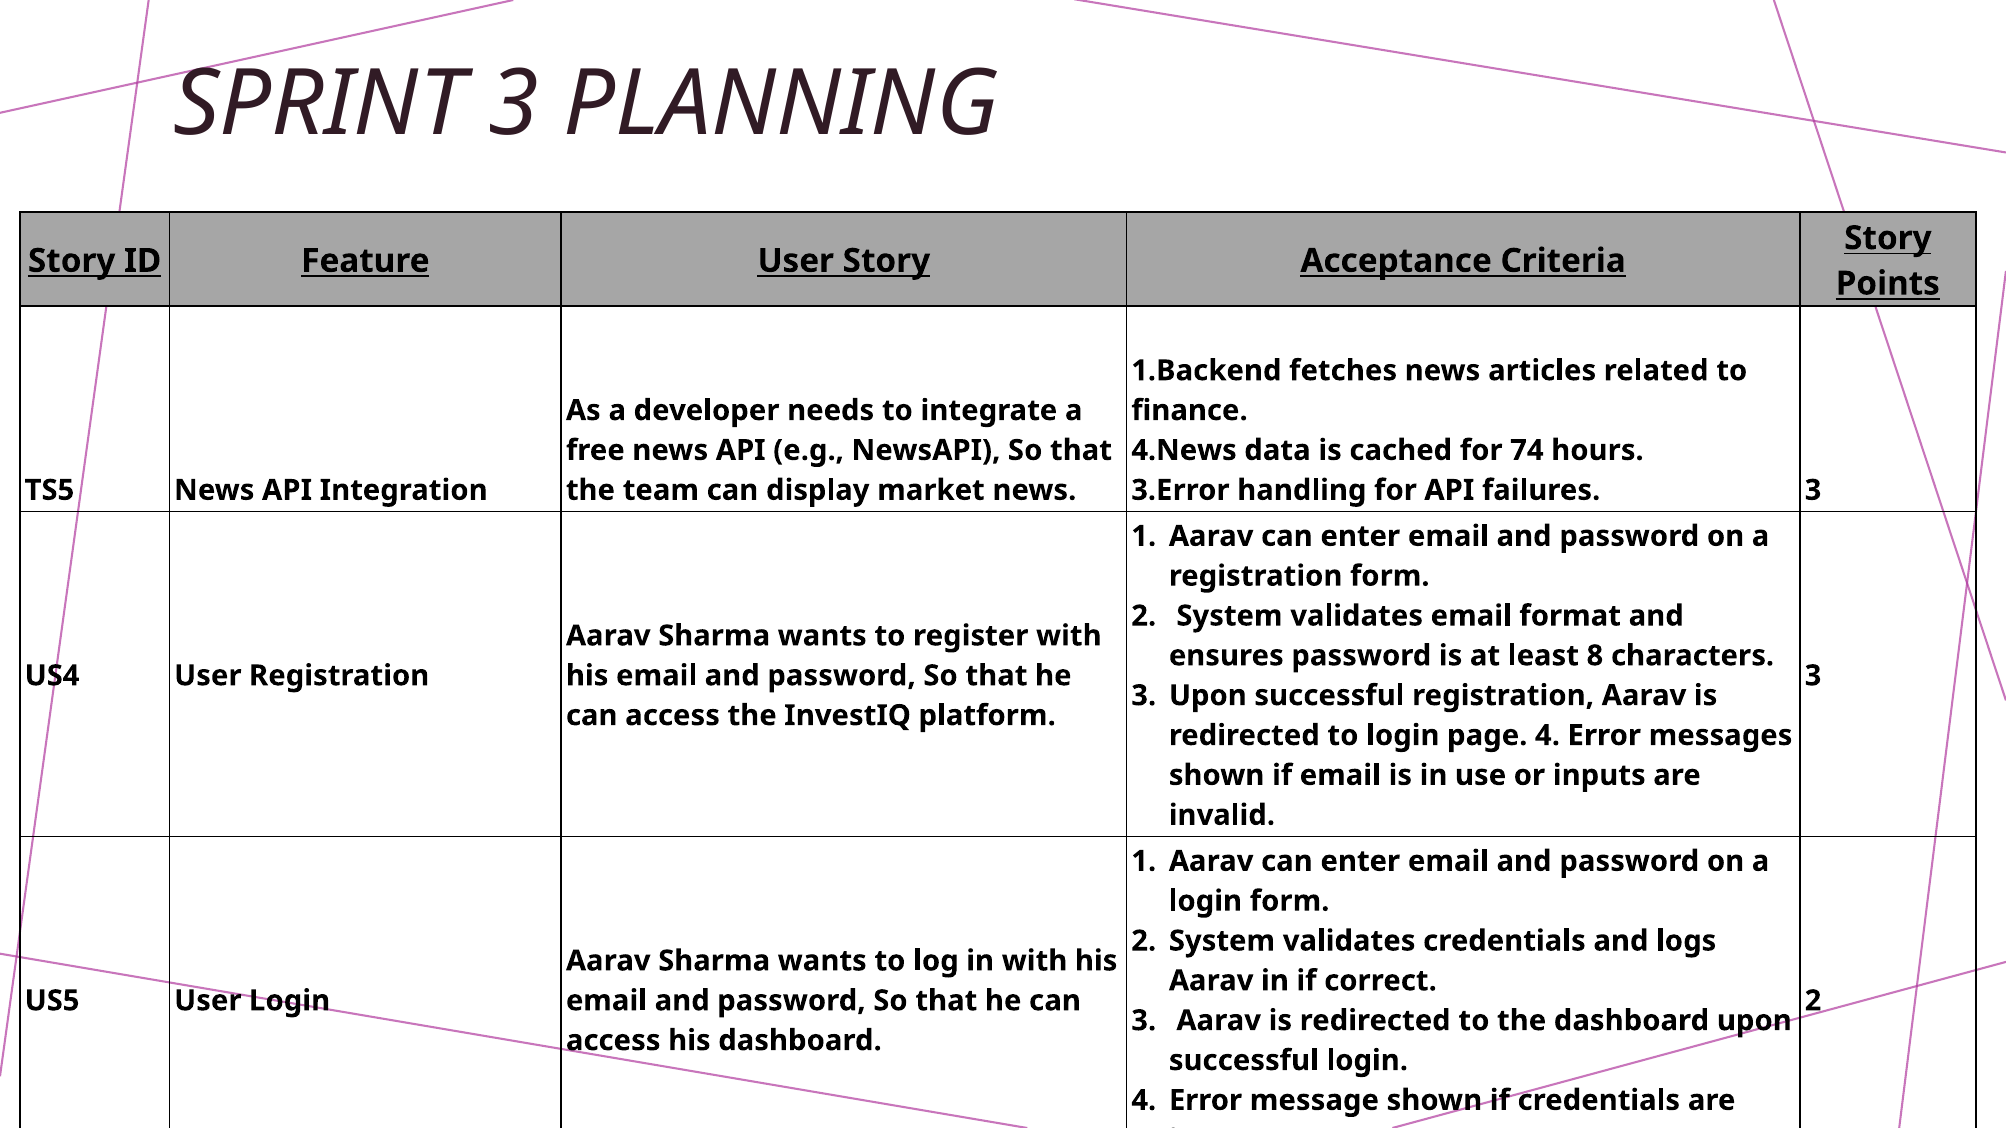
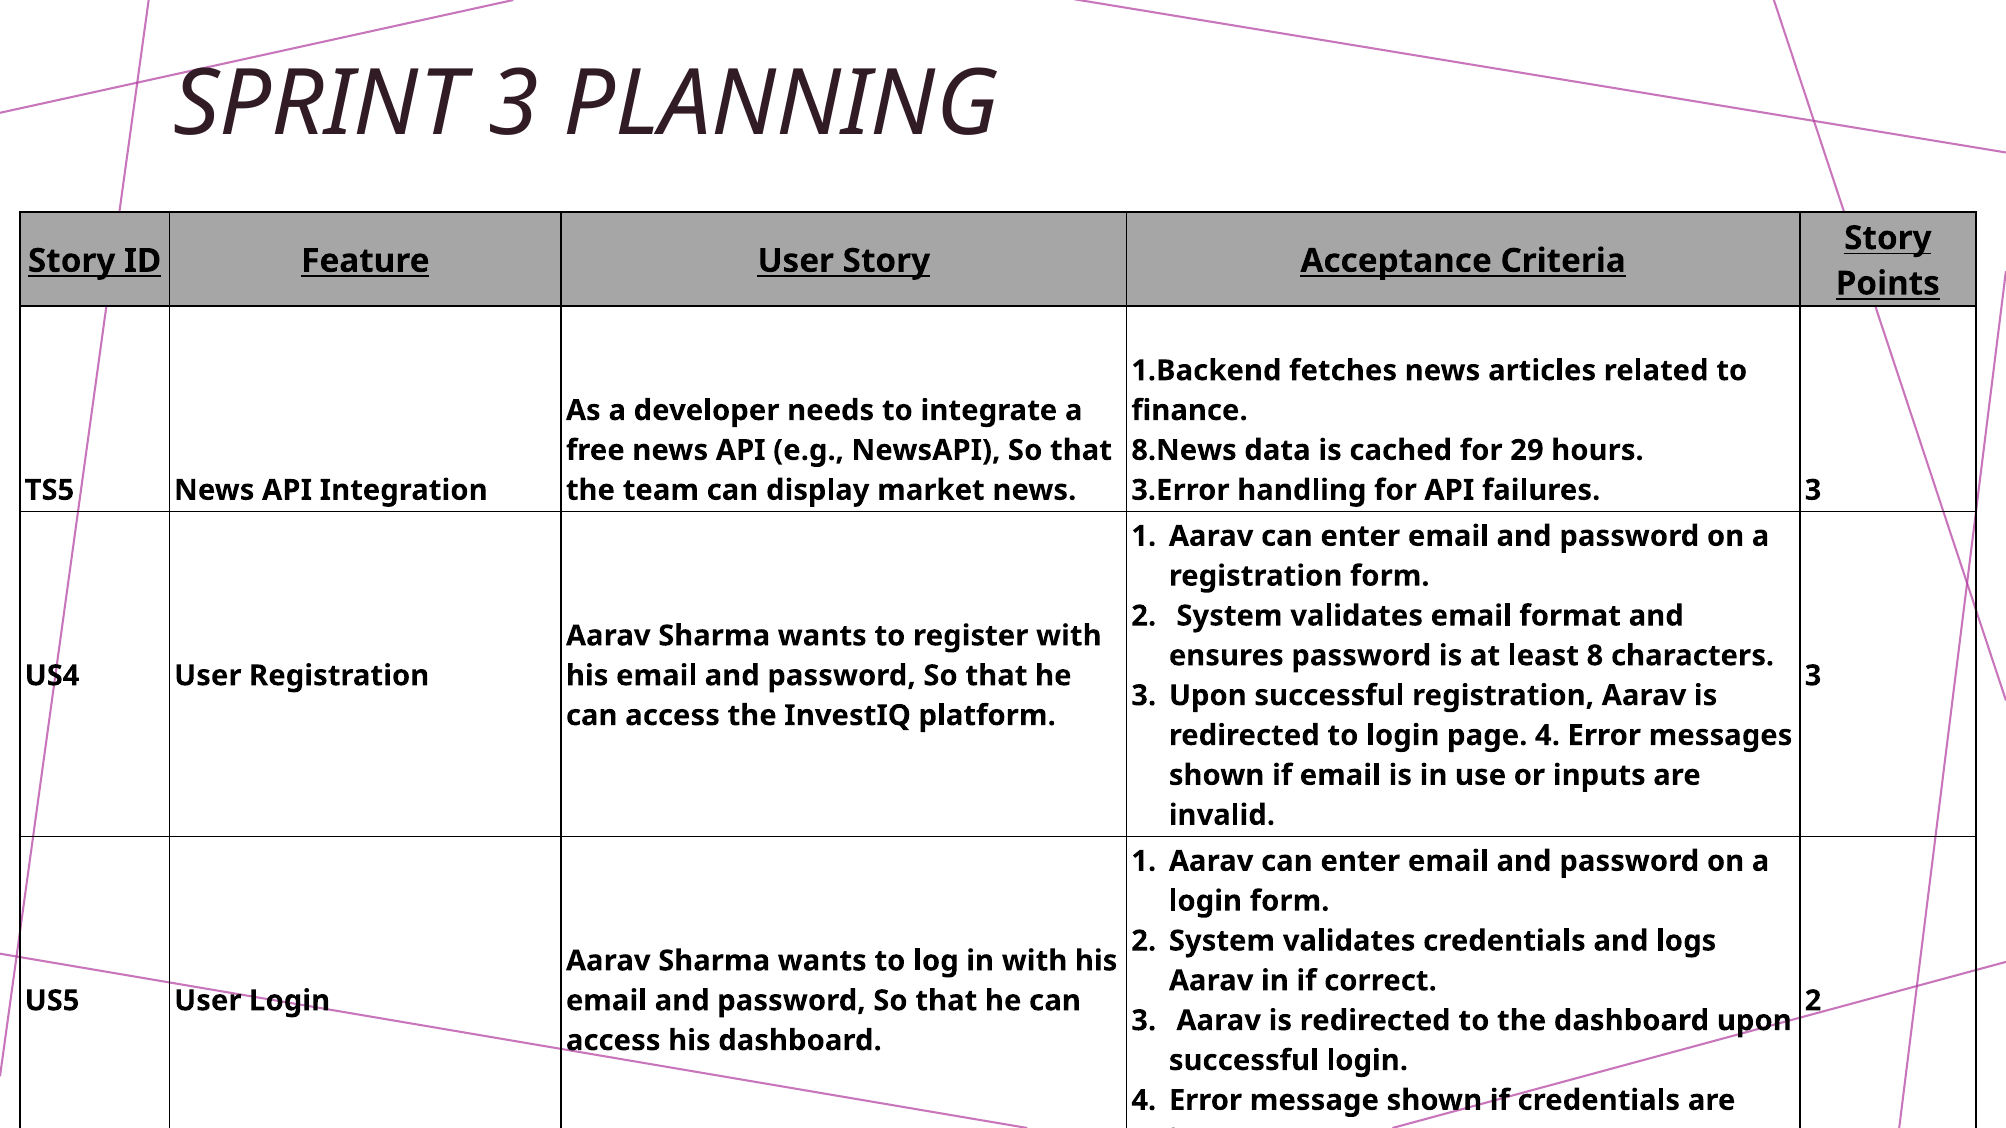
4.News: 4.News -> 8.News (1184, 450)
74: 74 -> 29 (1527, 450)
